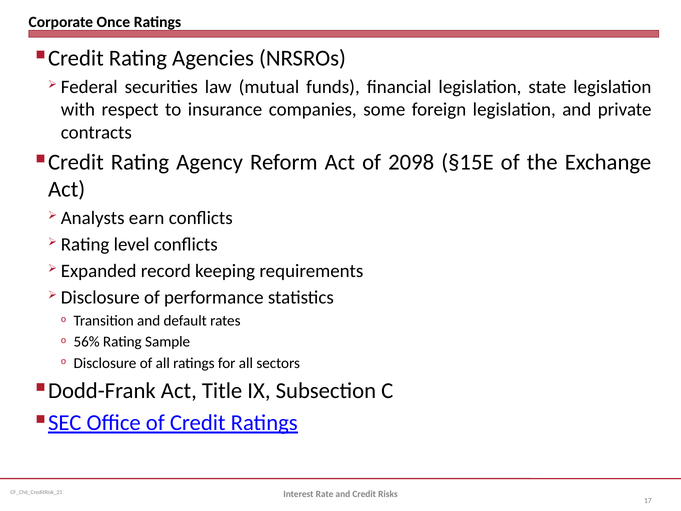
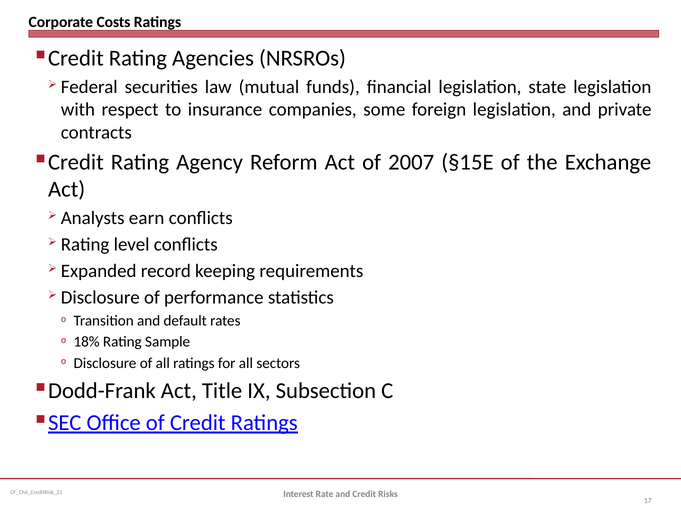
Once: Once -> Costs (113, 22)
2098: 2098 -> 2007 (411, 162)
56%: 56% -> 18% (87, 342)
